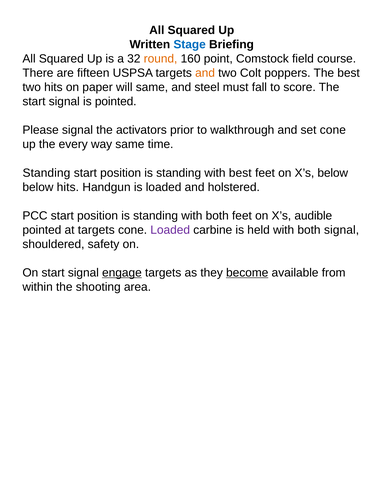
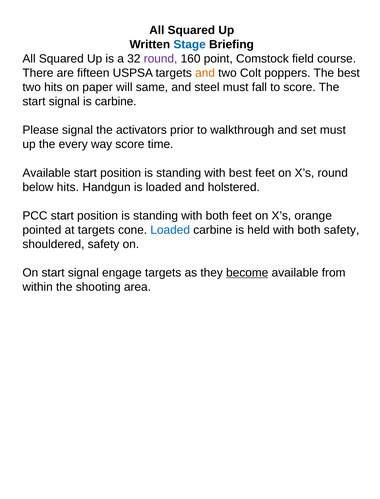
round colour: orange -> purple (161, 59)
is pointed: pointed -> carbine (116, 101)
set cone: cone -> must (333, 130)
way same: same -> score (130, 144)
Standing: Standing -> Available (47, 173)
X’s below: below -> round (333, 173)
audible: audible -> orange (313, 215)
Loaded colour: purple -> blue (170, 230)
both signal: signal -> safety (342, 230)
engage underline: present -> none (122, 272)
